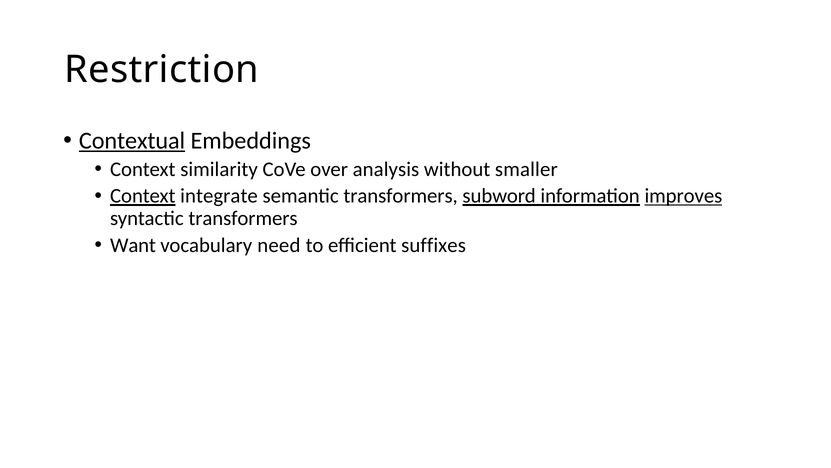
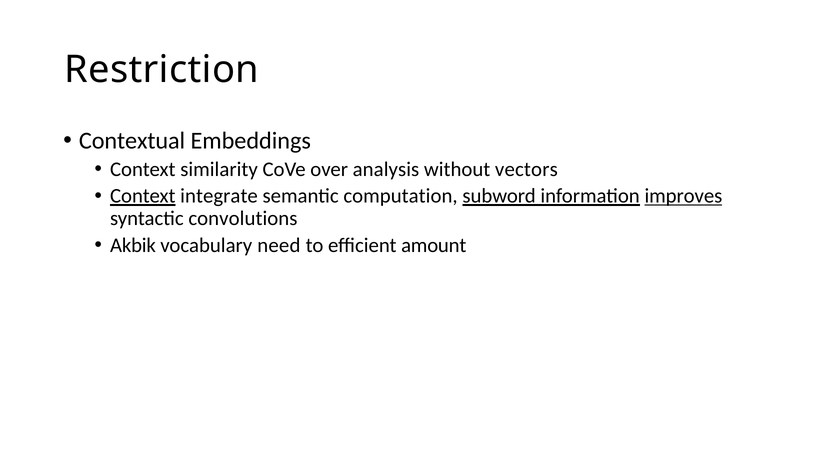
Contextual underline: present -> none (132, 140)
smaller: smaller -> vectors (526, 169)
semantic transformers: transformers -> computation (401, 196)
syntactic transformers: transformers -> convolutions (243, 218)
Want: Want -> Akbik (133, 245)
suffixes: suffixes -> amount (434, 245)
